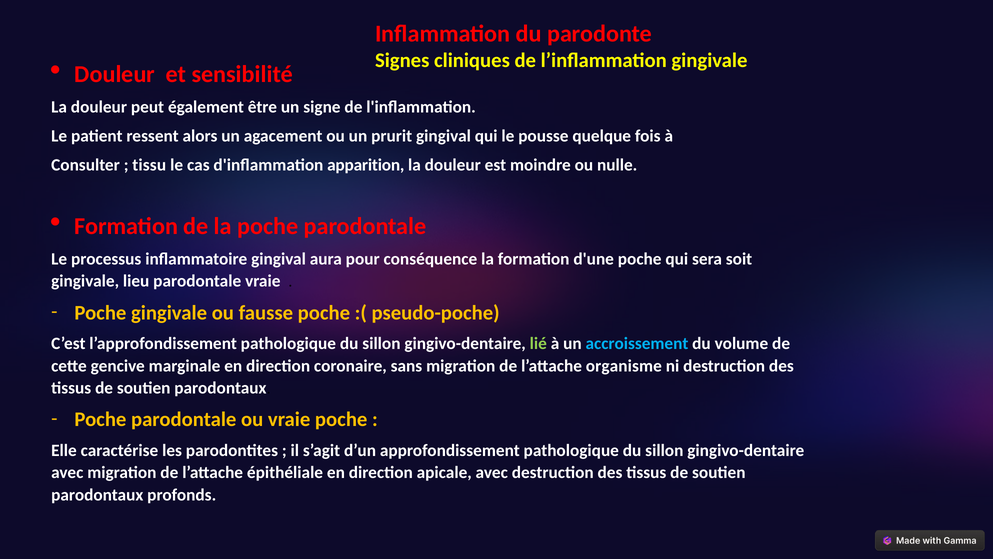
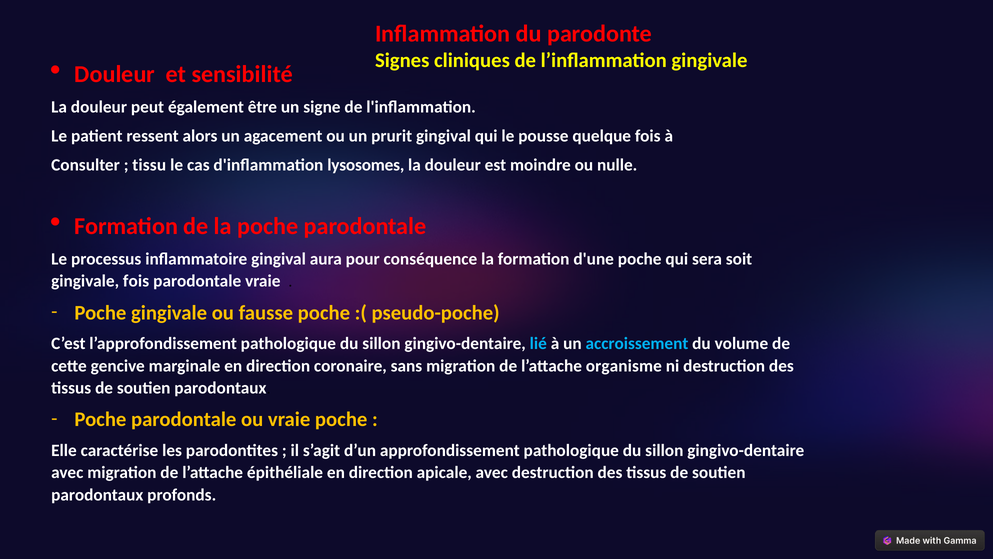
apparition: apparition -> lysosomes (366, 165)
gingivale lieu: lieu -> fois (136, 281)
lié colour: light green -> light blue (538, 343)
